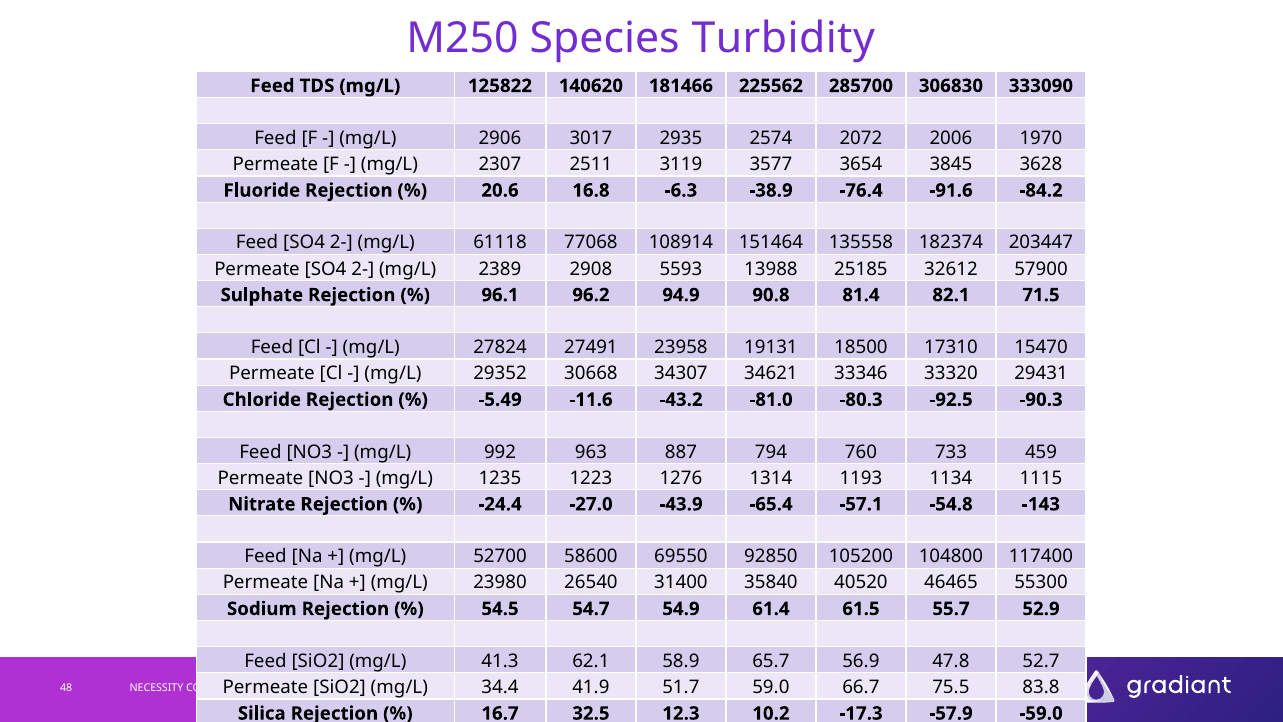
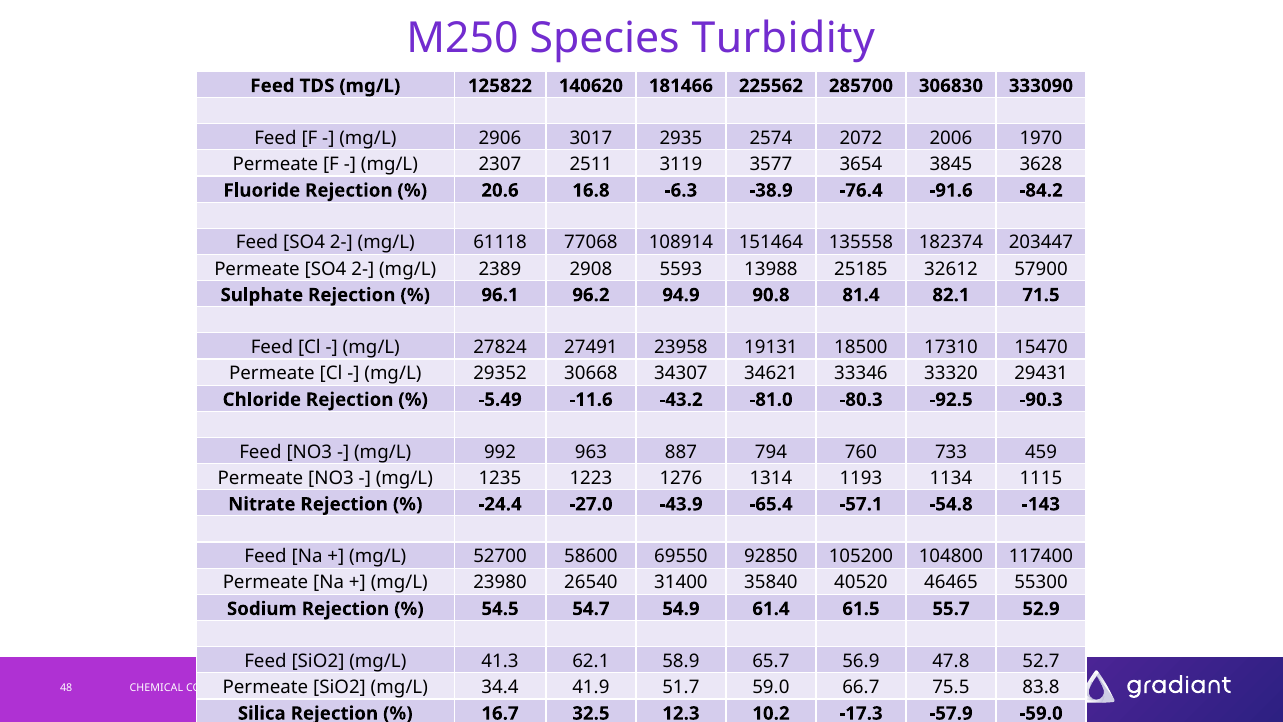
NECESSITY: NECESSITY -> CHEMICAL (156, 688)
